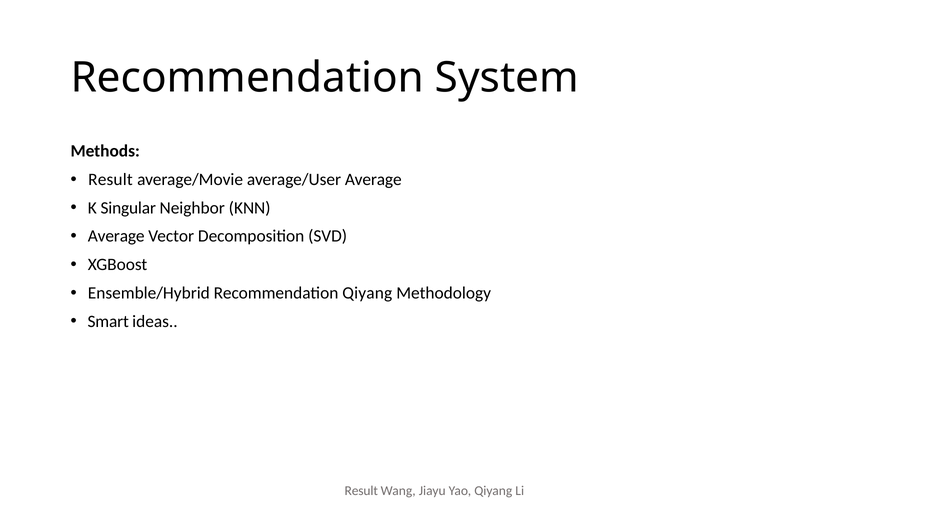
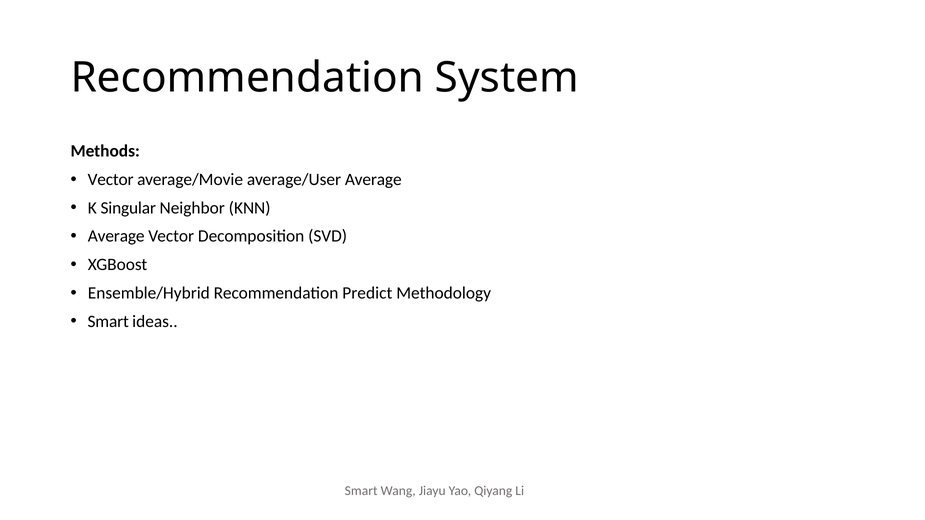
Result: Result -> Vector (111, 180)
Recommendation Qiyang: Qiyang -> Predict (367, 293)
Result: Result -> Smart (361, 491)
